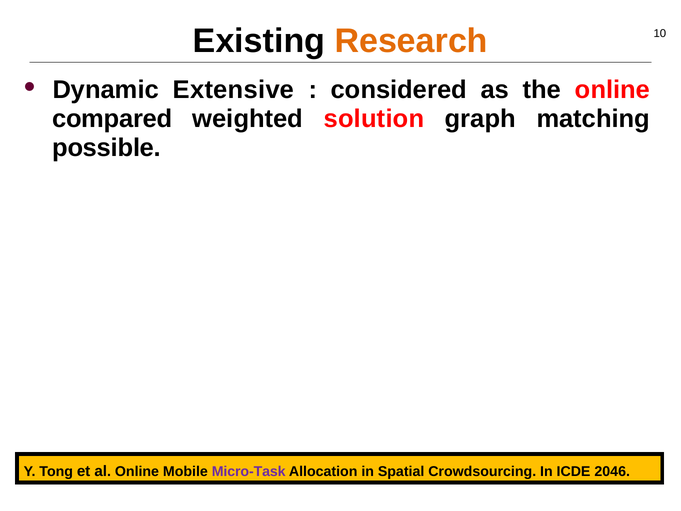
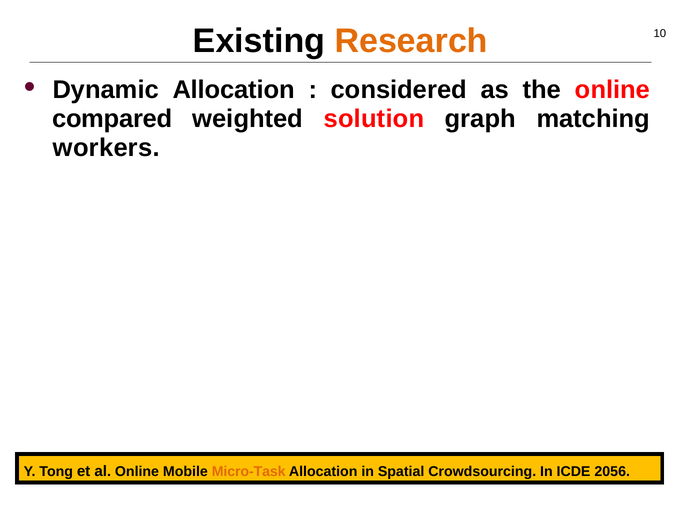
Dynamic Extensive: Extensive -> Allocation (234, 90)
possible: possible -> workers (106, 148)
Micro-Task colour: purple -> orange (249, 471)
2046: 2046 -> 2056 (612, 471)
